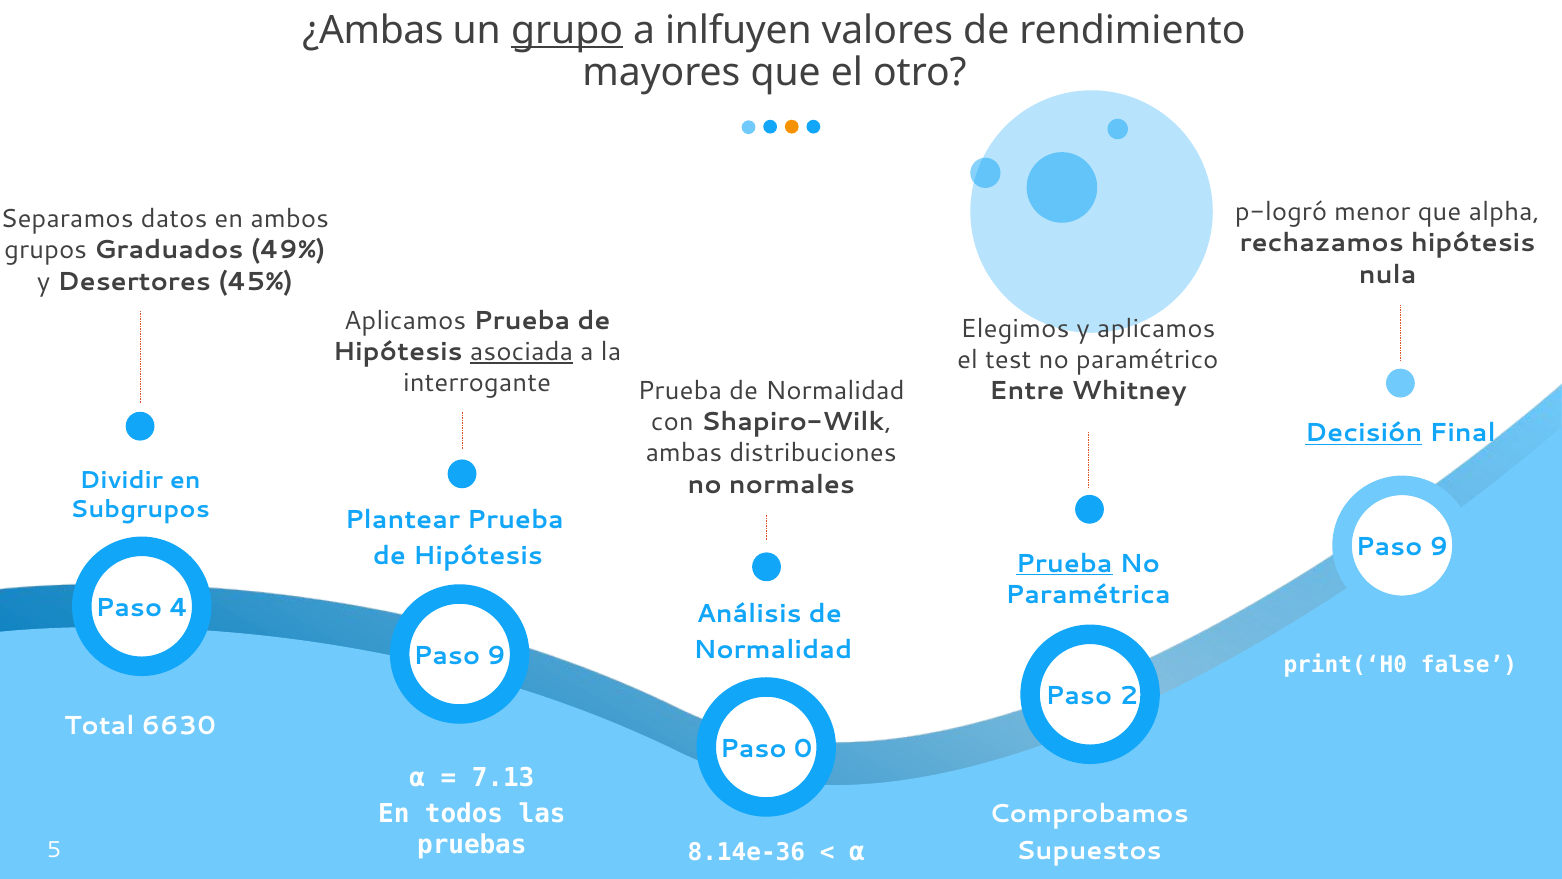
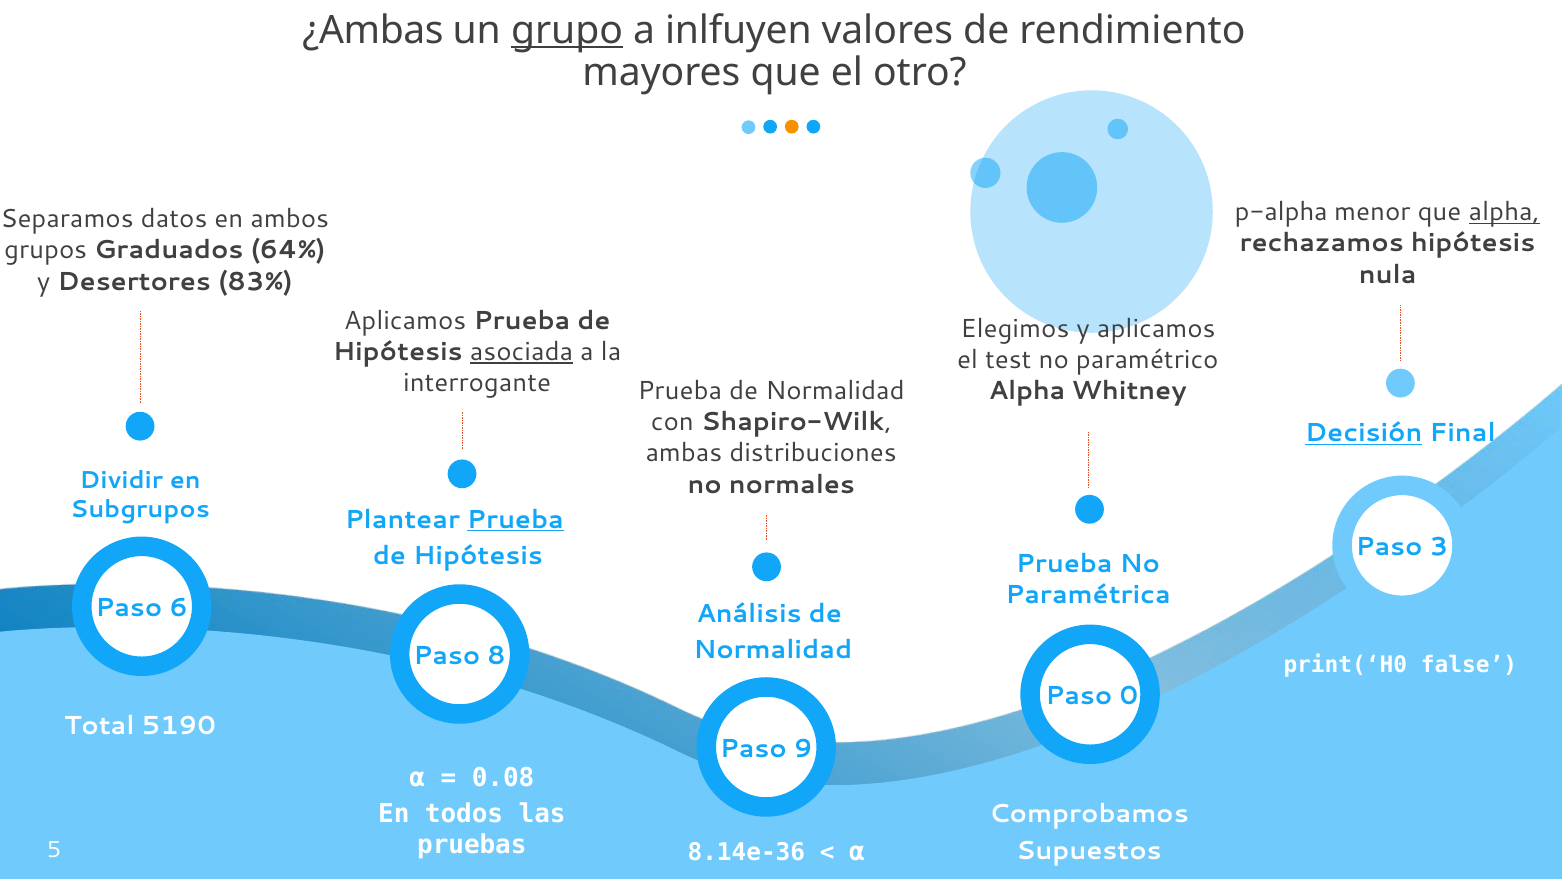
p-logró: p-logró -> p-alpha (1281, 212)
alpha underline: none -> present (1504, 212)
49%: 49% -> 64% (288, 250)
45%: 45% -> 83% (255, 281)
Entre: Entre -> Alpha (1027, 391)
Prueba underline: none -> present (515, 519)
9: 9 -> 3 (1439, 547)
Prueba underline: present -> none (1064, 563)
4: 4 -> 6 (179, 608)
9: 9 -> 8 (497, 656)
2: 2 -> 0 (1129, 696)
6630: 6630 -> 5190 (179, 726)
0: 0 -> 9 (803, 749)
7.13: 7.13 -> 0.08 (503, 778)
